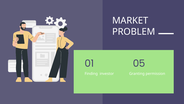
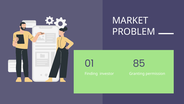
05: 05 -> 85 (139, 63)
